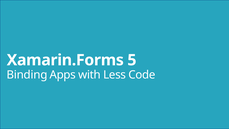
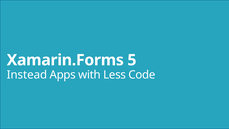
Binding: Binding -> Instead (27, 75)
